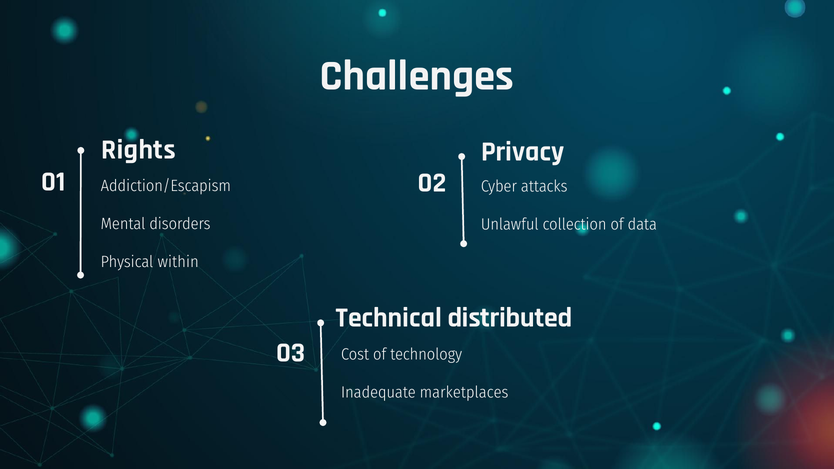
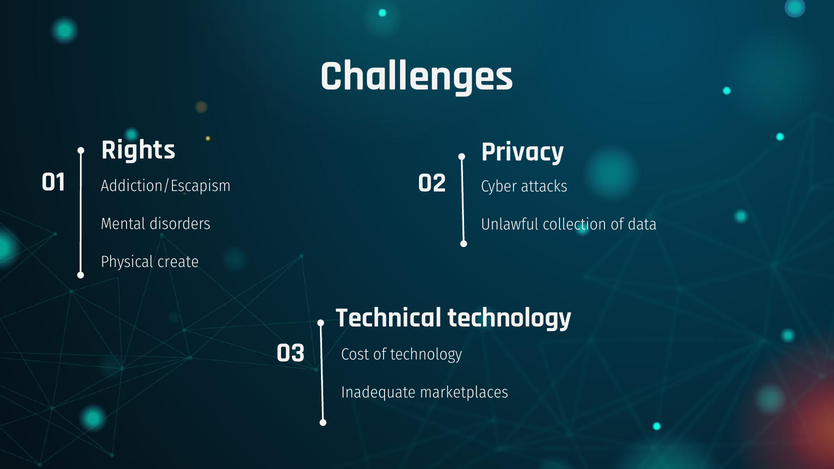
within: within -> create (178, 262)
Technical distributed: distributed -> technology (510, 317)
